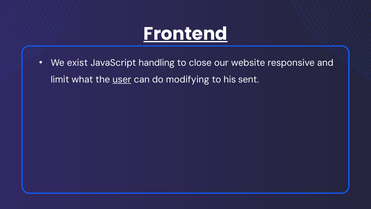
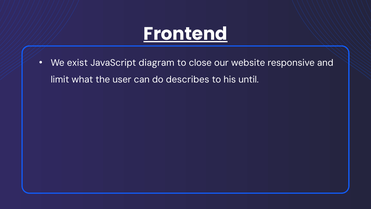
handling: handling -> diagram (157, 63)
user underline: present -> none (122, 79)
modifying: modifying -> describes (188, 79)
sent: sent -> until (249, 79)
